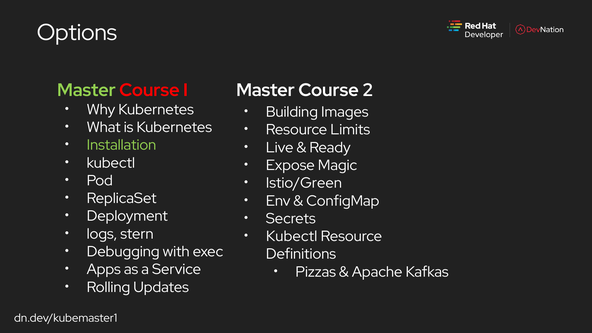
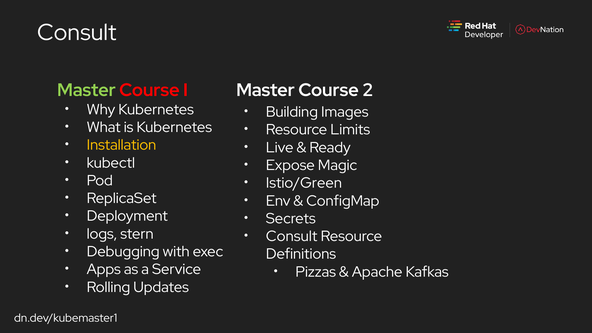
Options: Options -> Consult (77, 33)
Installation colour: light green -> yellow (121, 145)
Kubectl: Kubectl -> Consult (292, 236)
